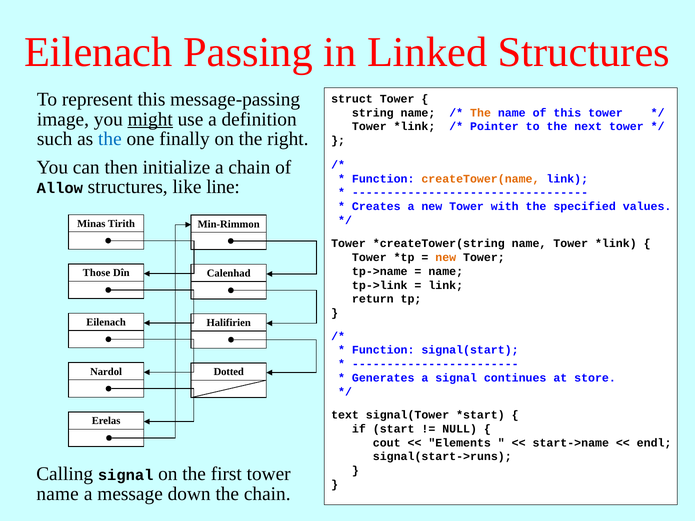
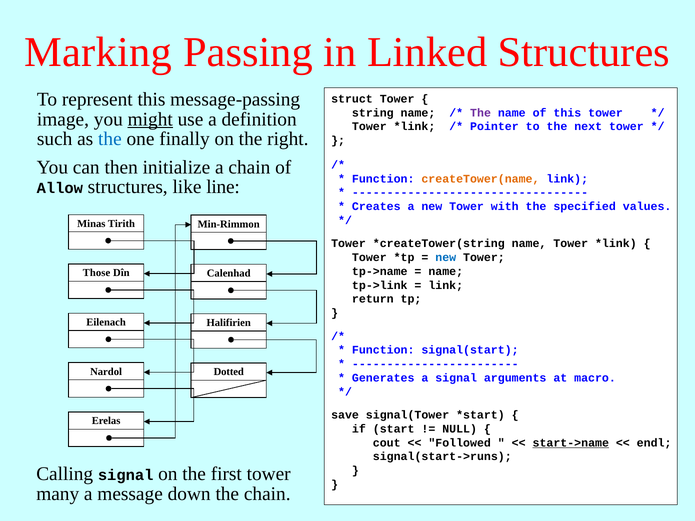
Eilenach: Eilenach -> Marking (98, 52)
The colour: orange -> purple (481, 113)
new colour: orange -> blue (446, 258)
continues: continues -> arguments (515, 378)
store: store -> macro (595, 378)
text: text -> save (345, 415)
Elements: Elements -> Followed (460, 443)
start->name underline: none -> present (571, 443)
name: name -> many (58, 494)
